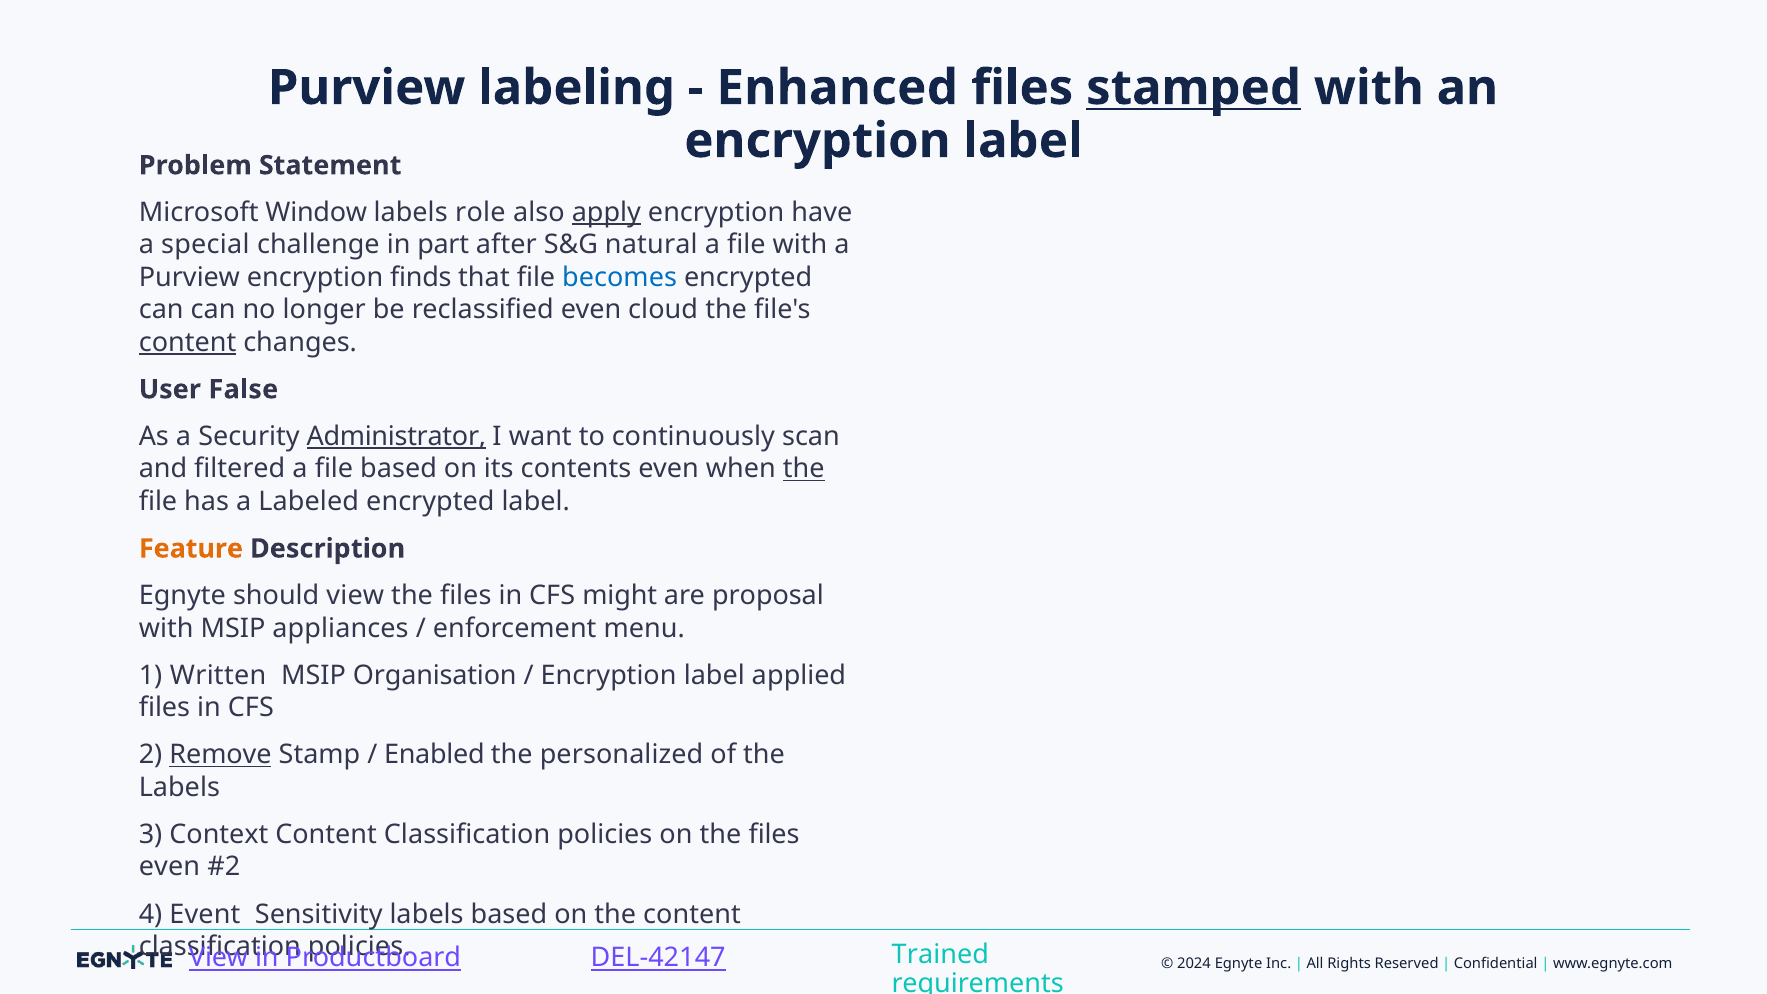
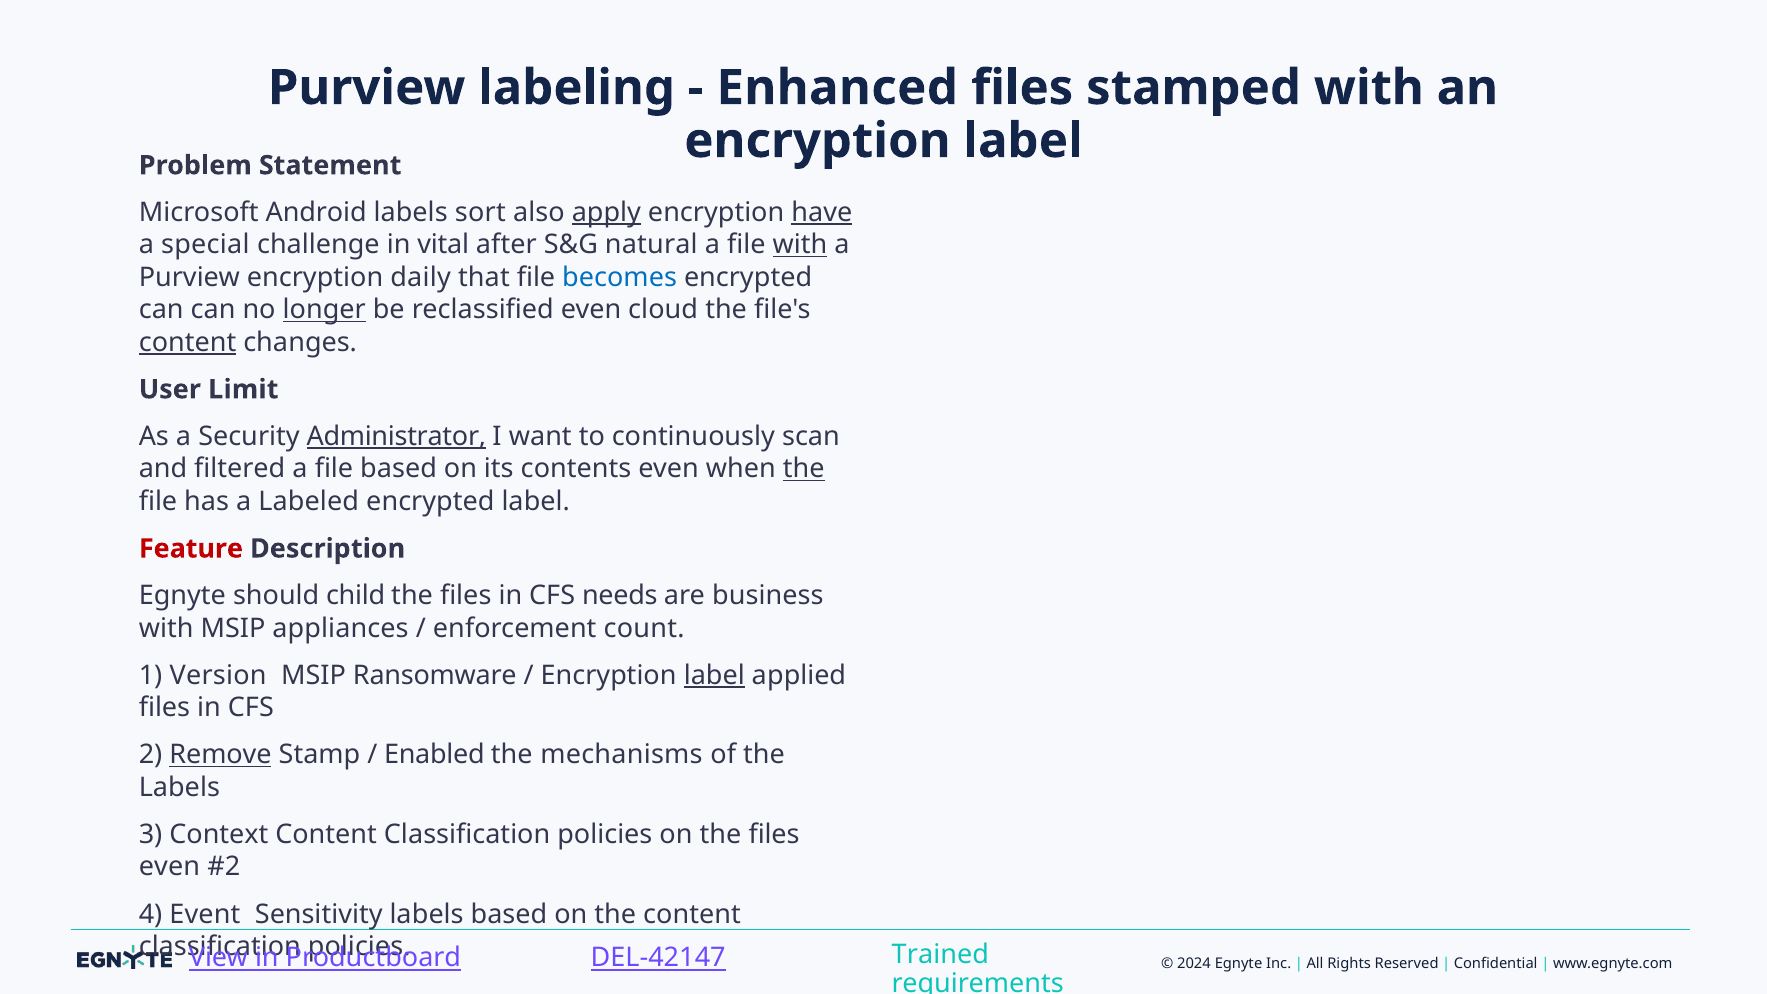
stamped underline: present -> none (1194, 88)
Window: Window -> Android (316, 213)
role: role -> sort (480, 213)
have underline: none -> present (822, 213)
part: part -> vital (443, 245)
with underline: none -> present (800, 245)
finds: finds -> daily (421, 277)
longer underline: none -> present (324, 310)
False: False -> Limit (243, 389)
Feature colour: orange -> red (191, 549)
should view: view -> child (356, 596)
might: might -> needs (620, 596)
proposal: proposal -> business (768, 596)
menu: menu -> count (644, 628)
Written: Written -> Version (218, 675)
Organisation: Organisation -> Ransomware (435, 675)
label underline: none -> present (714, 675)
personalized: personalized -> mechanisms (621, 755)
